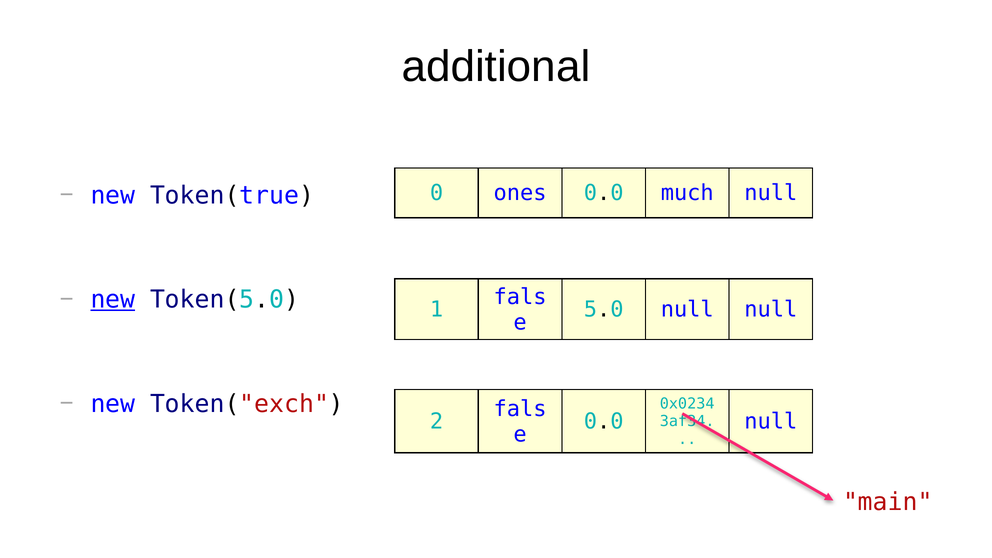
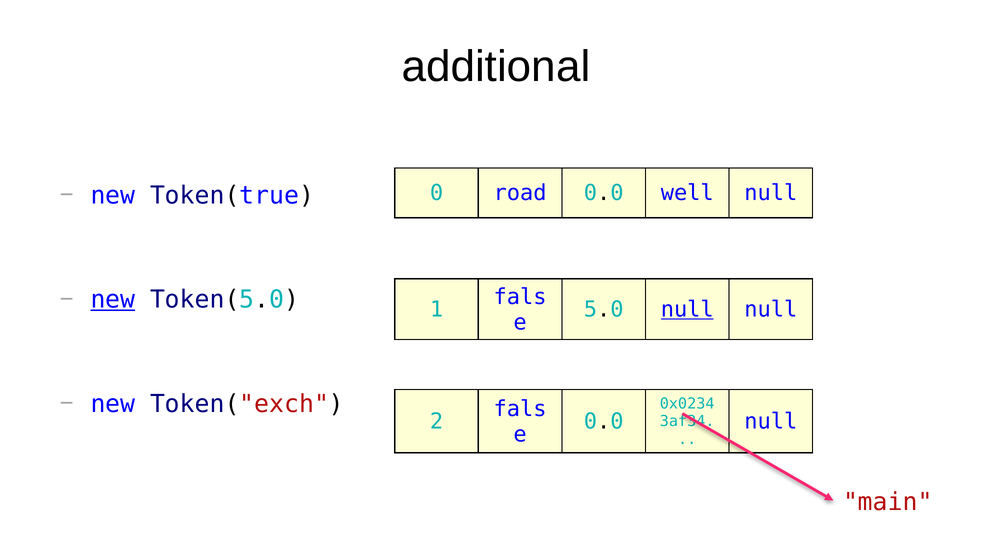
ones: ones -> road (520, 193)
much: much -> well (687, 193)
null underline: none -> present (687, 310)
